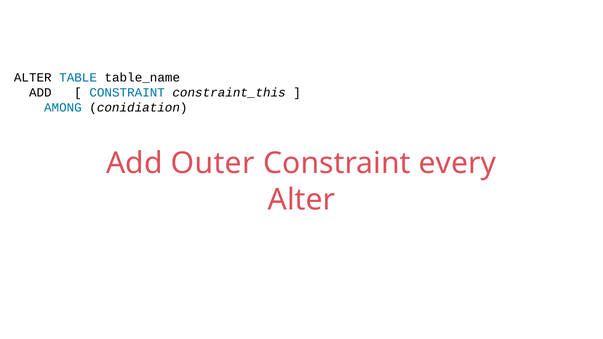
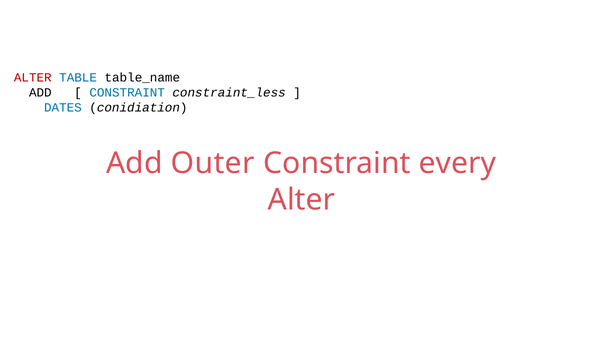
ALTER colour: black -> red (33, 78)
constraint_this: constraint_this -> constraint_less (229, 93)
AMONG: AMONG -> DATES (63, 108)
